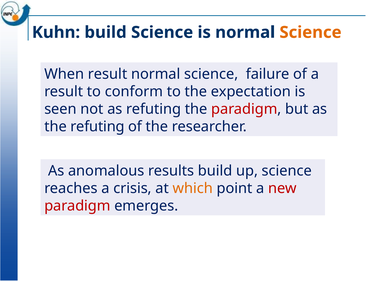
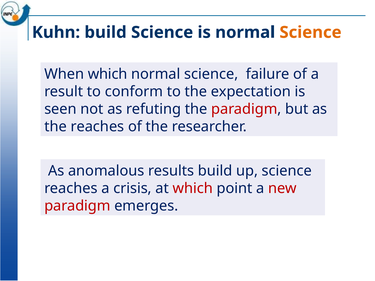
When result: result -> which (108, 74)
the refuting: refuting -> reaches (97, 127)
which colour: orange -> red (193, 188)
